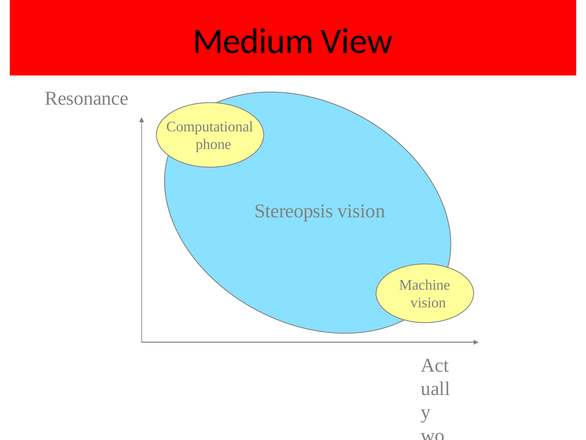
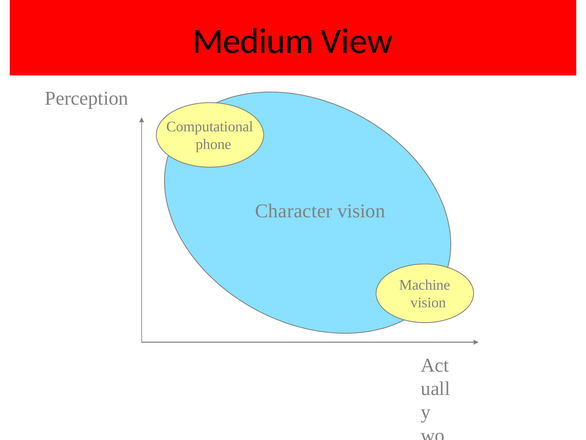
Resonance: Resonance -> Perception (87, 98)
Stereopsis: Stereopsis -> Character (294, 211)
